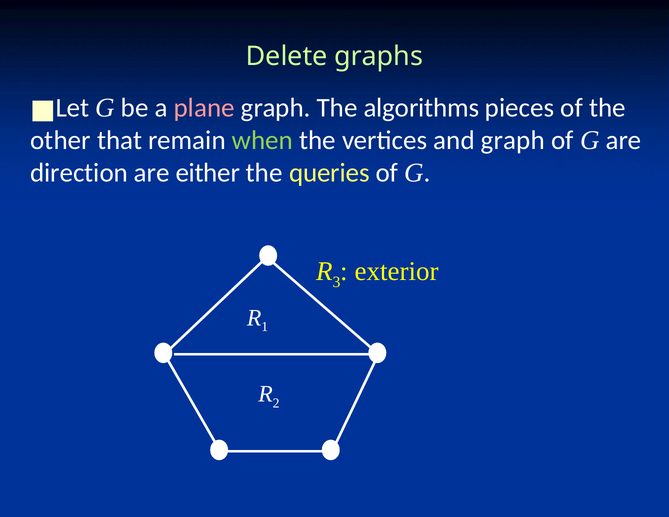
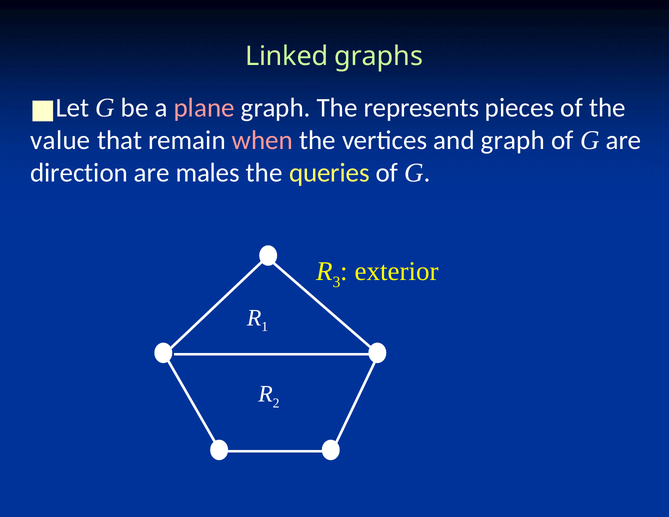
Delete: Delete -> Linked (287, 56)
algorithms: algorithms -> represents (421, 108)
other: other -> value (60, 140)
when colour: light green -> pink (262, 140)
either: either -> males (208, 173)
